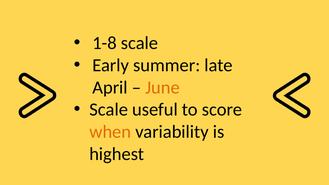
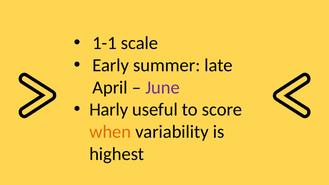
1-8: 1-8 -> 1-1 (105, 43)
June colour: orange -> purple (163, 87)
Scale: Scale -> Harly (109, 110)
